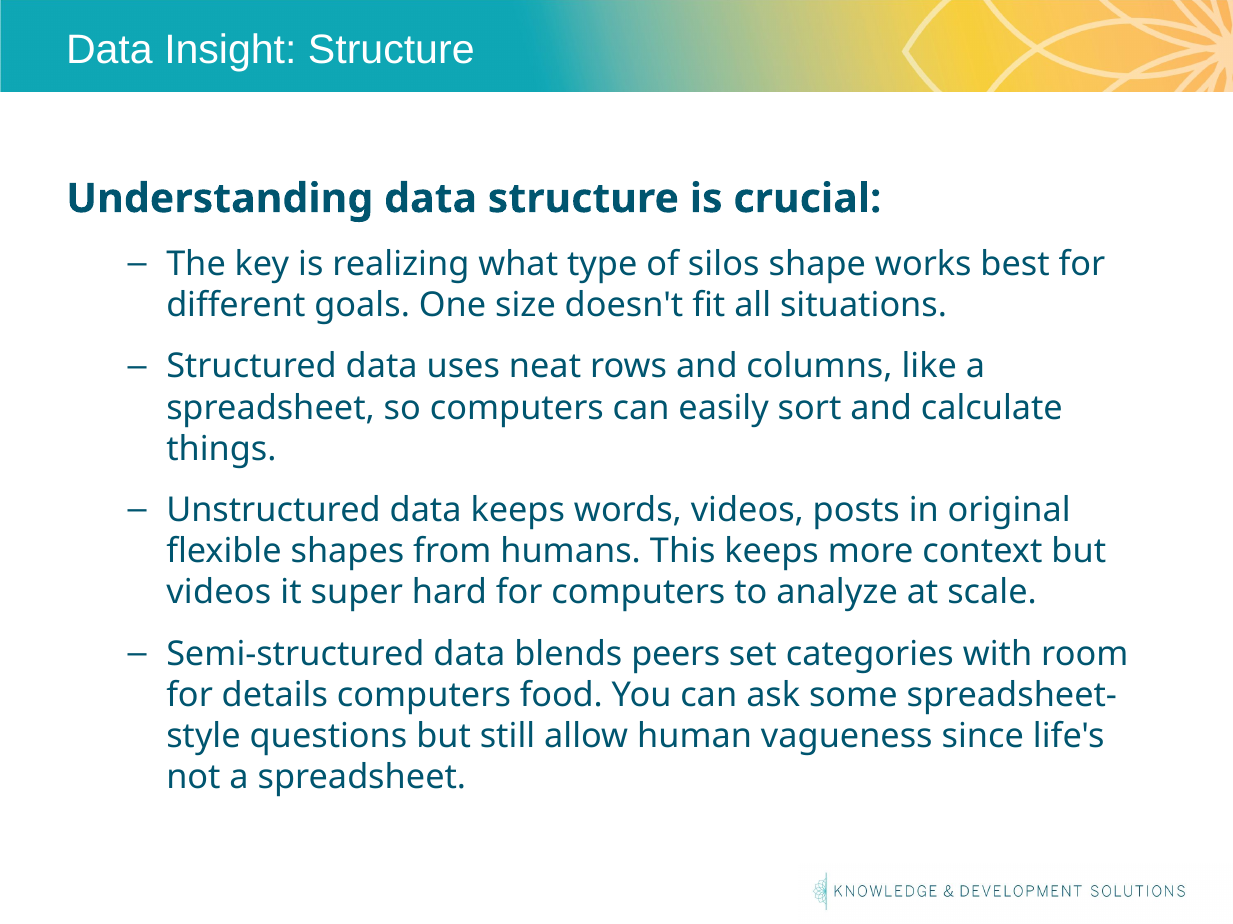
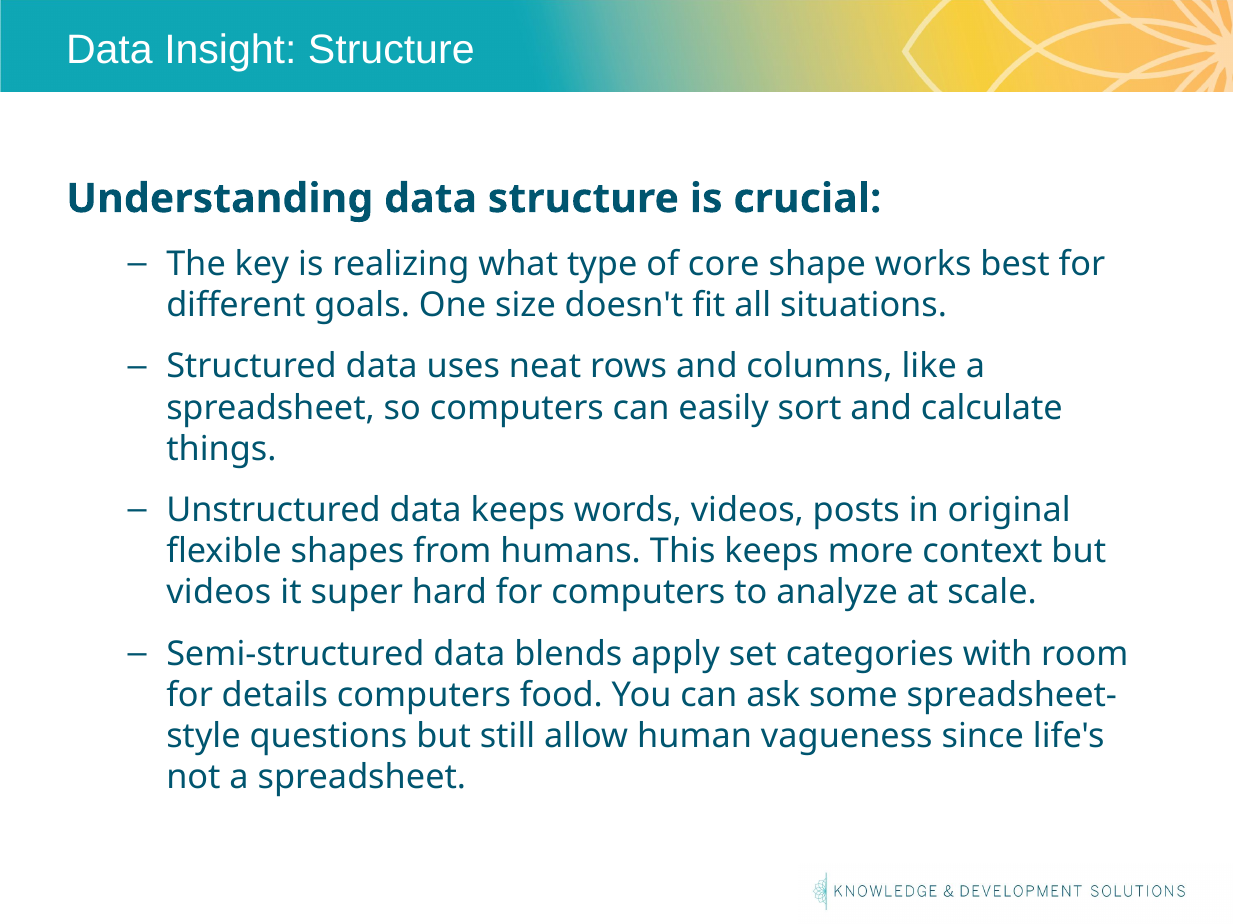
silos: silos -> core (724, 264)
peers: peers -> apply (676, 655)
